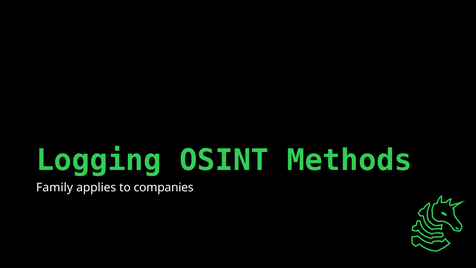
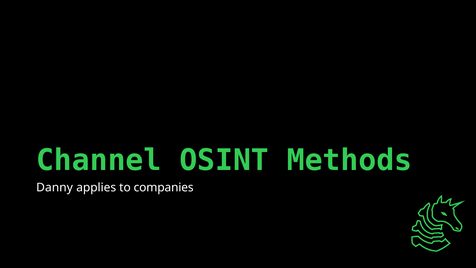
Logging: Logging -> Channel (99, 160)
Family: Family -> Danny (55, 187)
